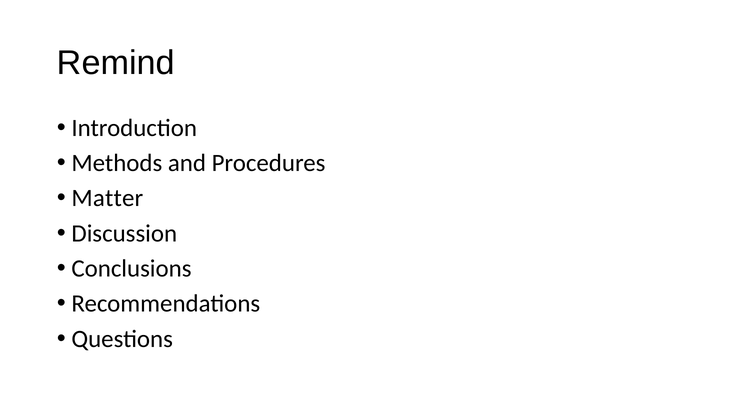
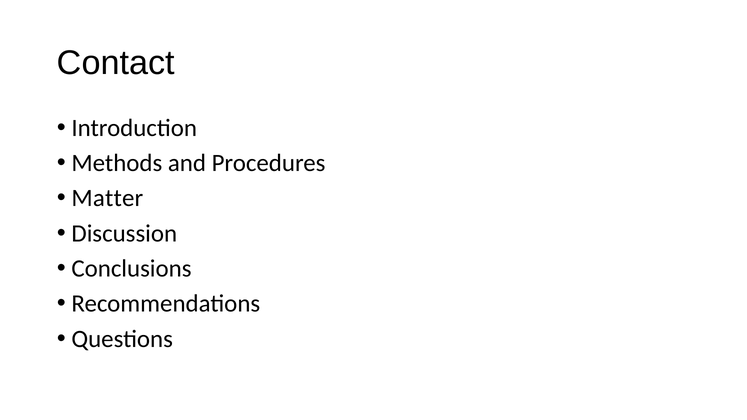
Remind: Remind -> Contact (116, 63)
